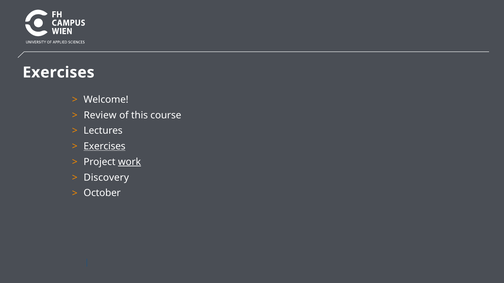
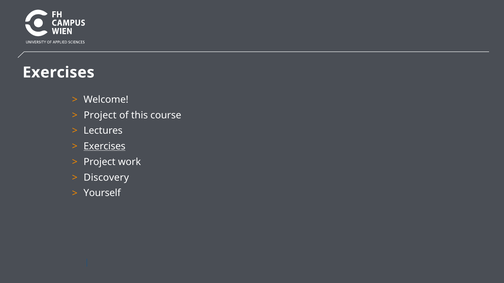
Review: Review -> Project (100, 115)
work underline: present -> none (129, 162)
October: October -> Yourself (102, 193)
